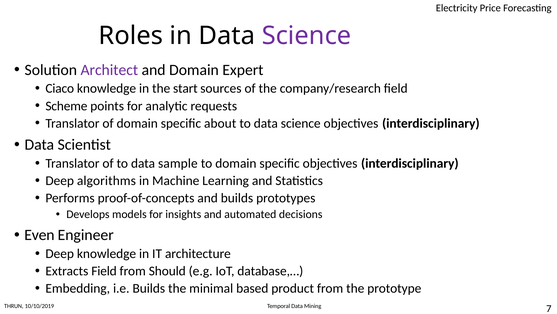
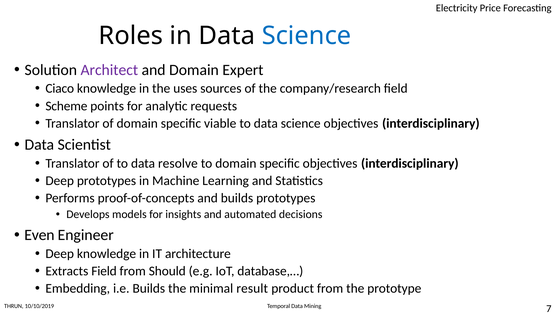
Science colour: purple -> blue (307, 35)
start: start -> uses (185, 88)
about: about -> viable (220, 123)
sample: sample -> resolve (178, 163)
Deep algorithms: algorithms -> prototypes (107, 180)
based: based -> result (252, 288)
